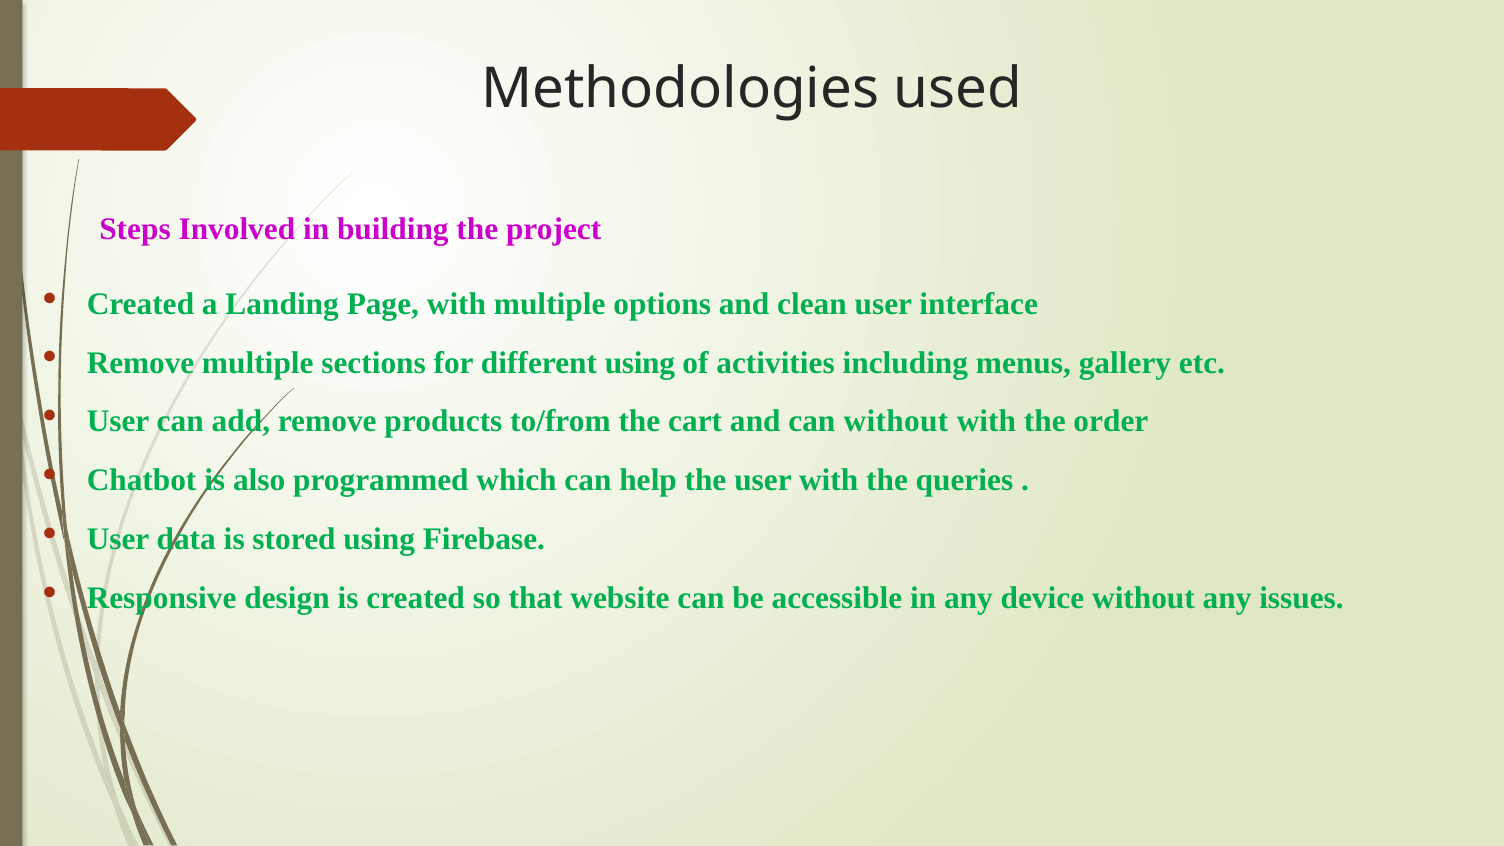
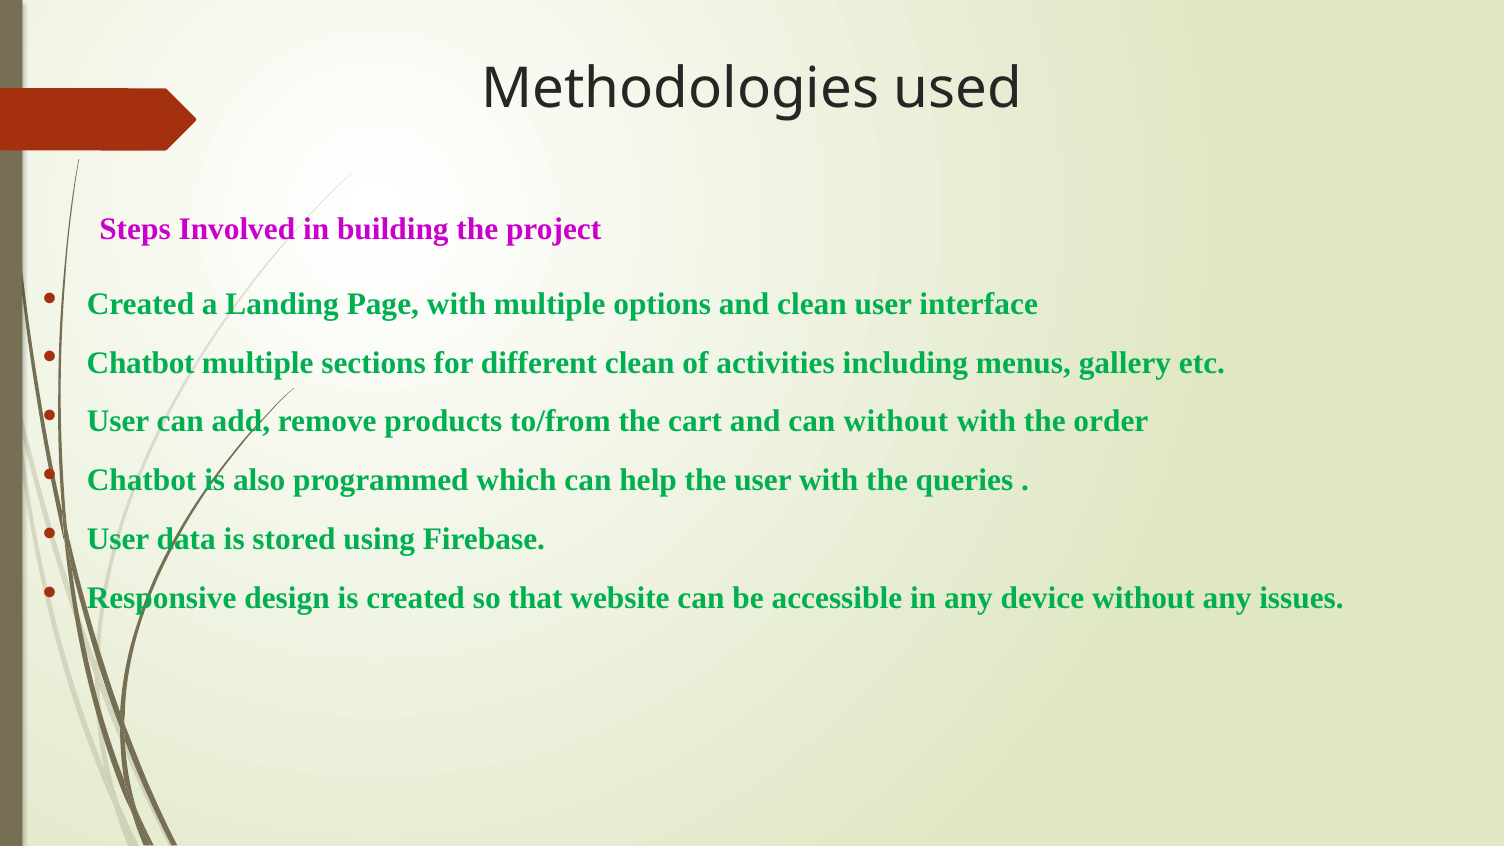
Remove: Remove -> Chatbot (141, 363)
different using: using -> clean (640, 363)
